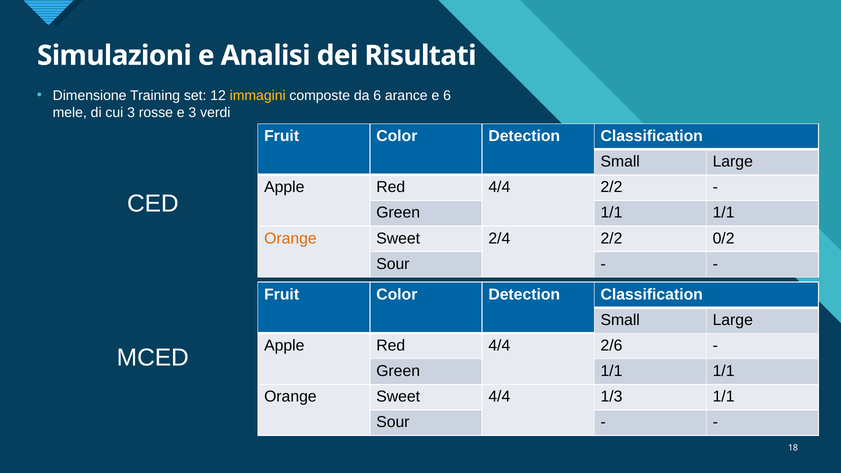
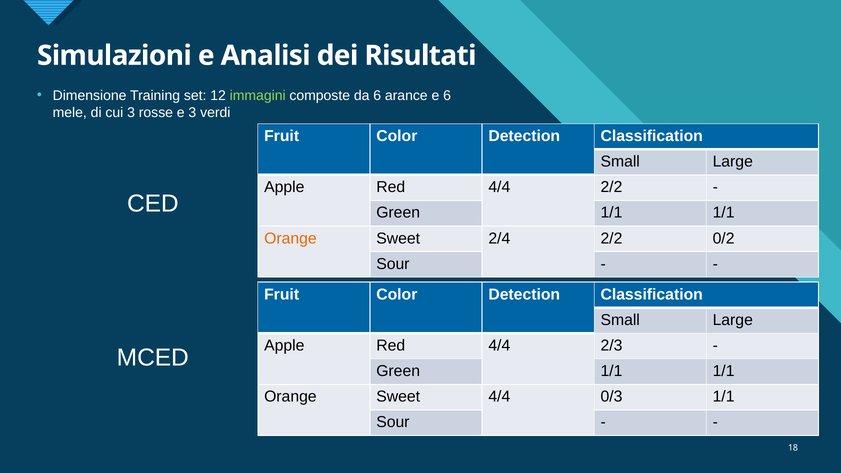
immagini colour: yellow -> light green (258, 96)
2/6: 2/6 -> 2/3 (611, 346)
1/3: 1/3 -> 0/3 (611, 397)
